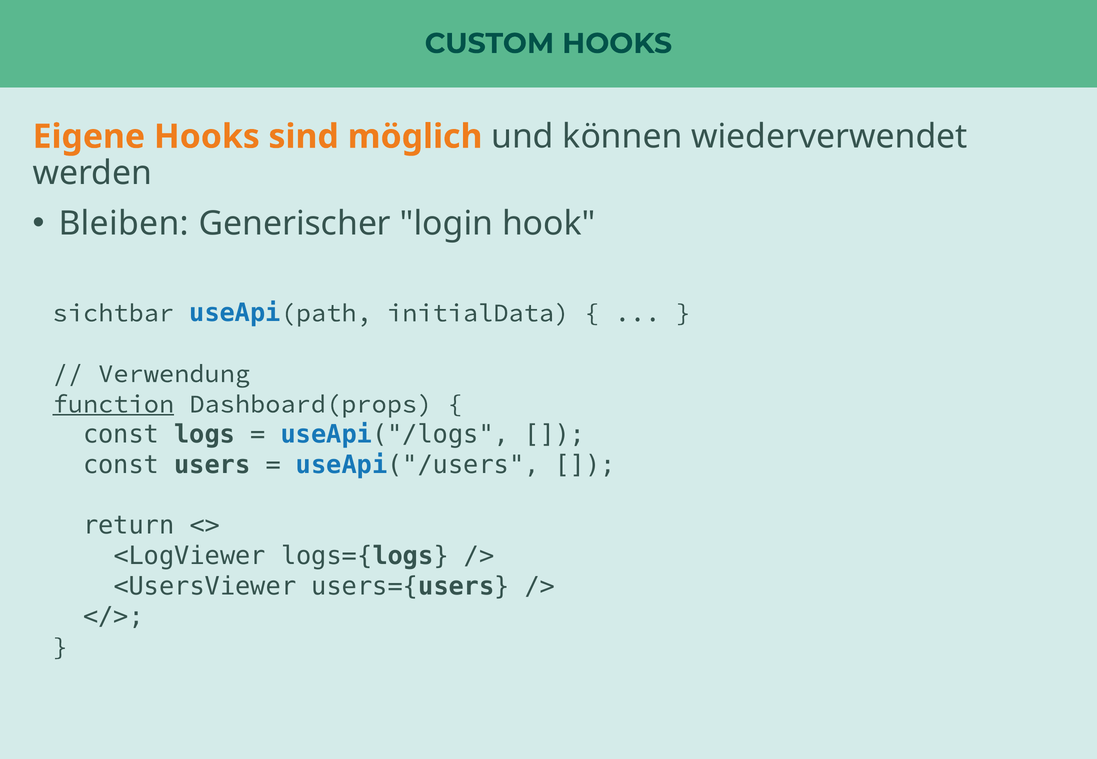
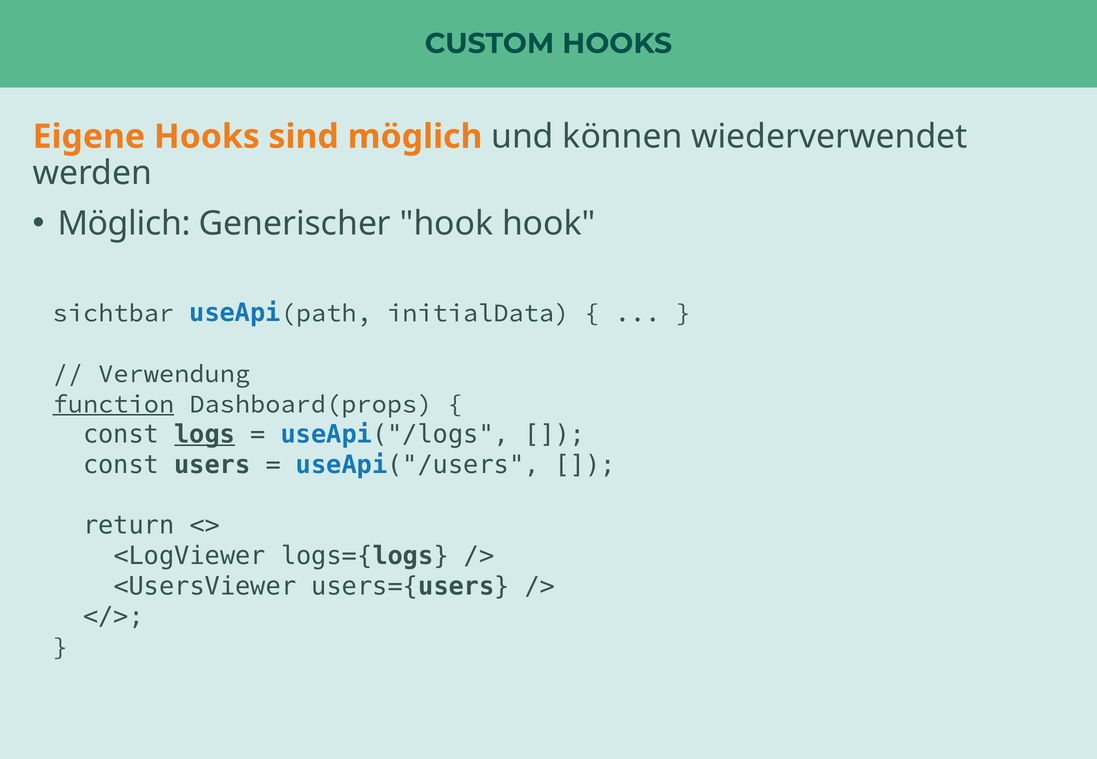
Bleiben: Bleiben -> Möglich (124, 224)
Generischer login: login -> hook (447, 224)
logs underline: none -> present (205, 435)
